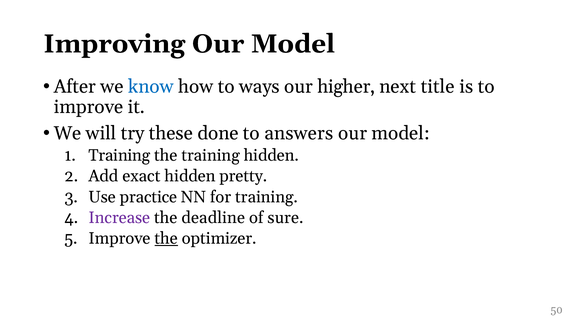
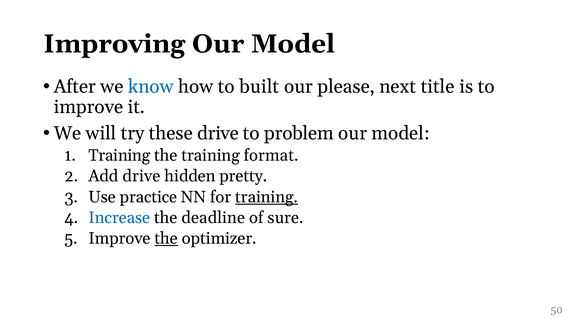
ways: ways -> built (259, 87)
higher: higher -> please (346, 87)
these done: done -> drive (218, 133)
answers: answers -> problem (299, 133)
training hidden: hidden -> format (271, 155)
Add exact: exact -> drive (141, 176)
training underline: none -> present (267, 197)
Increase colour: purple -> blue (119, 218)
